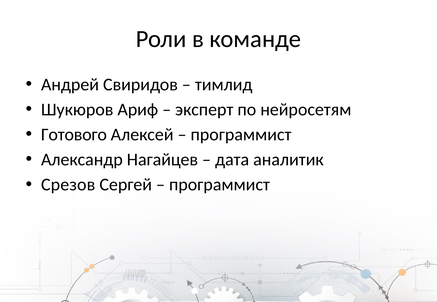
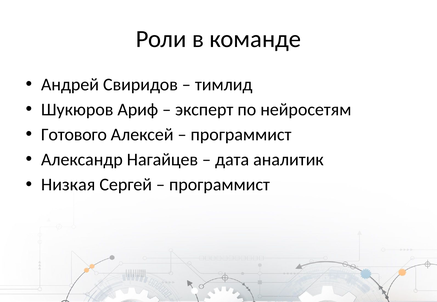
Срезов: Срезов -> Низкая (68, 185)
